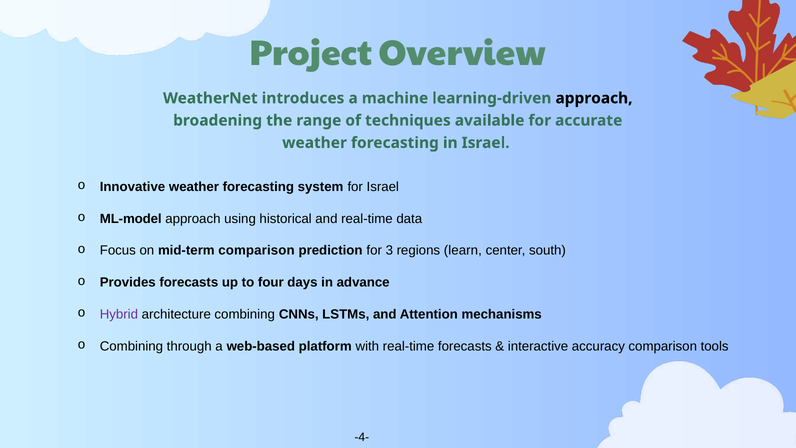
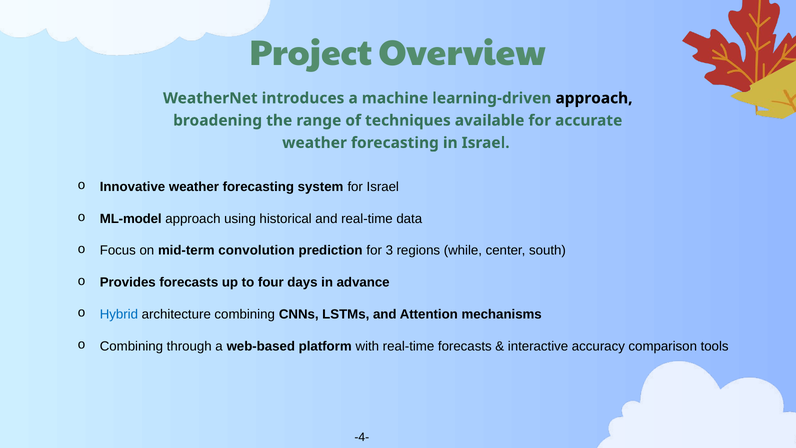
mid-term comparison: comparison -> convolution (256, 250)
learn: learn -> while (463, 250)
Hybrid colour: purple -> blue (119, 314)
